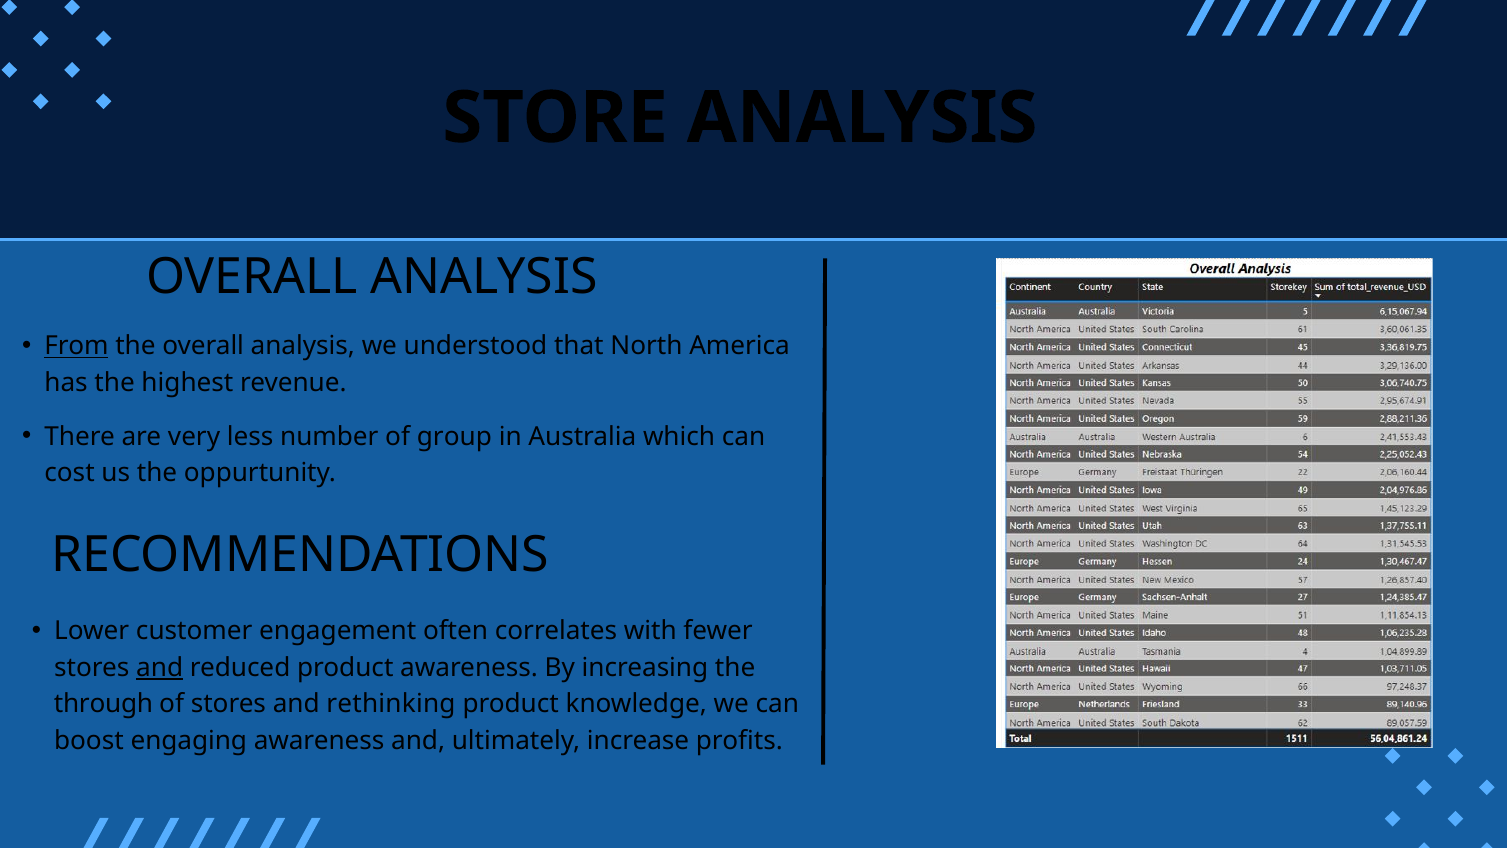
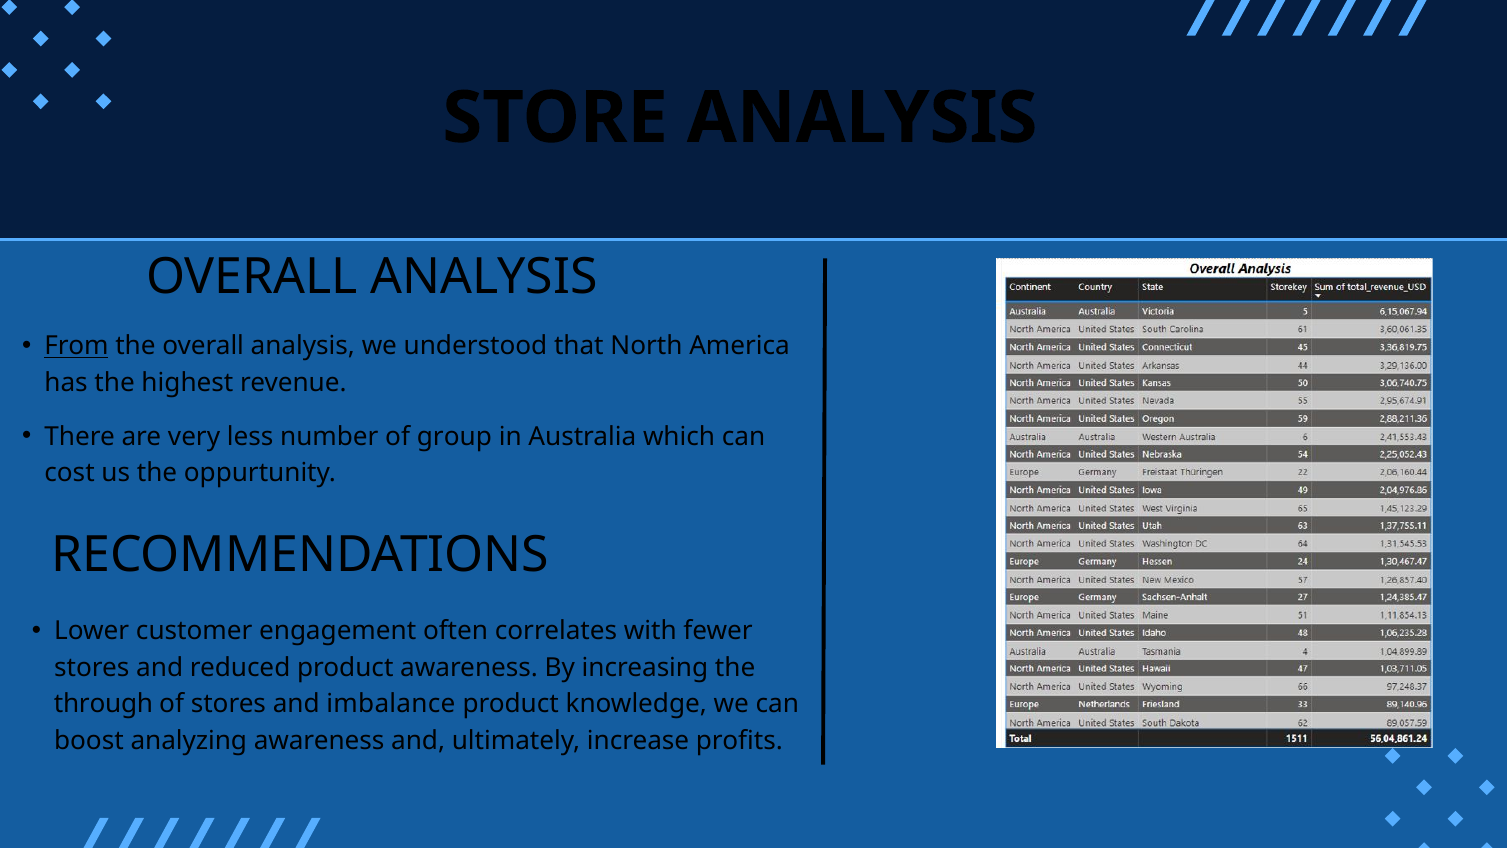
and underline: present -> none (160, 667)
rethinking: rethinking -> imbalance (391, 704)
engaging: engaging -> analyzing (189, 741)
